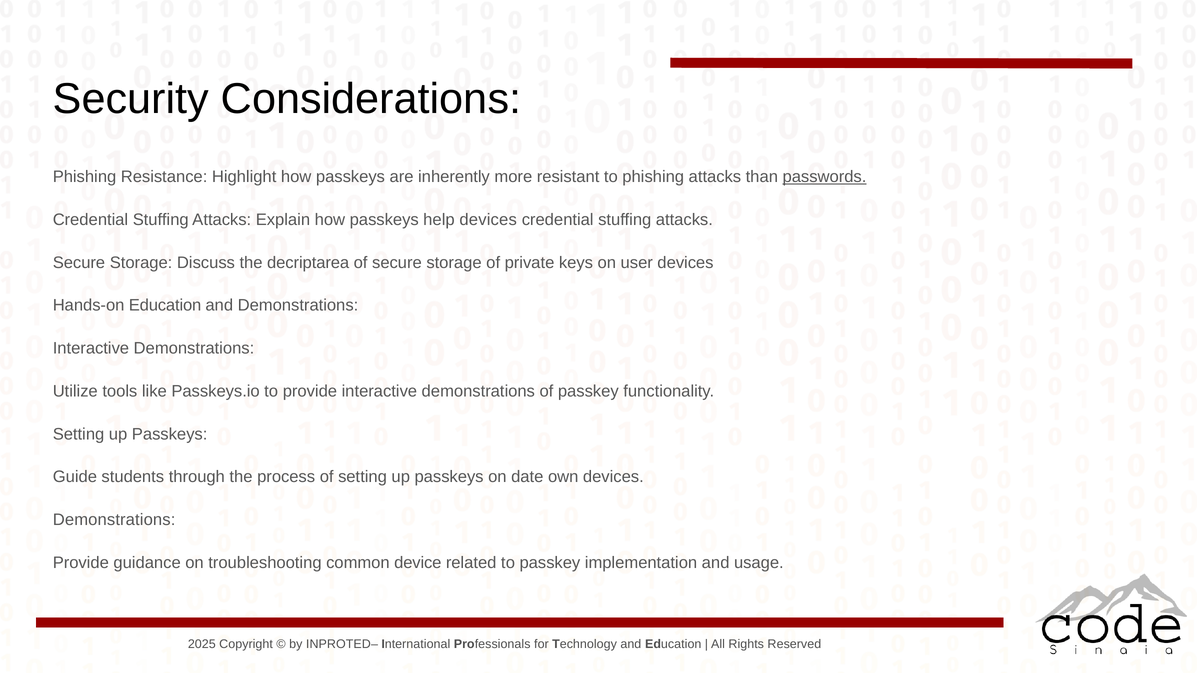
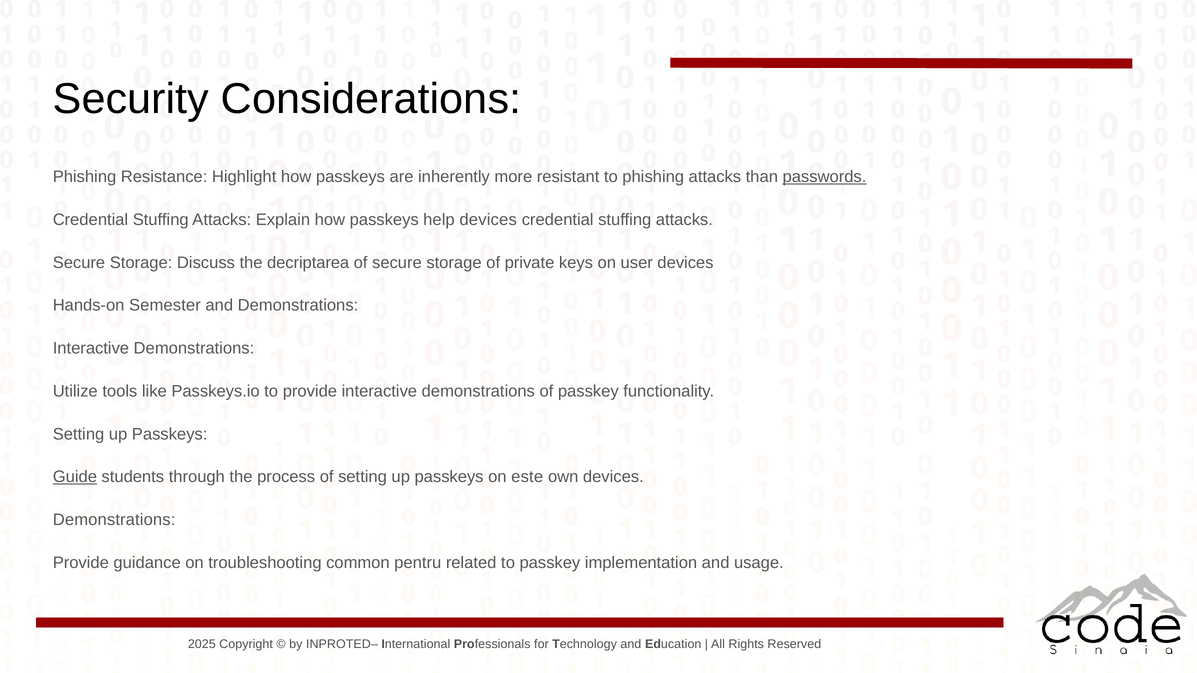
Hands-on Education: Education -> Semester (165, 306)
Guide underline: none -> present (75, 477)
date: date -> este (527, 477)
device: device -> pentru (418, 563)
